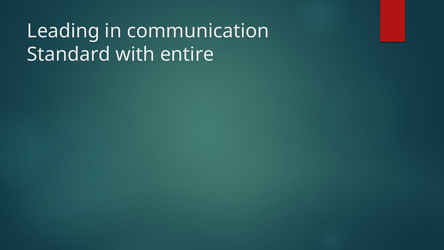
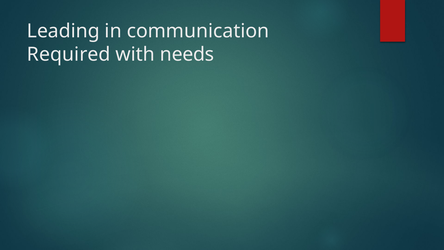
Standard: Standard -> Required (69, 54)
entire: entire -> needs (187, 54)
